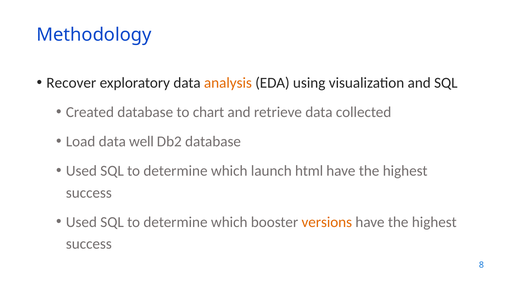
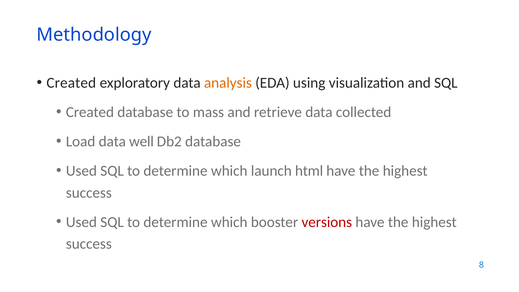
Recover: Recover -> Created (71, 83)
chart: chart -> mass (208, 112)
versions colour: orange -> red (327, 222)
